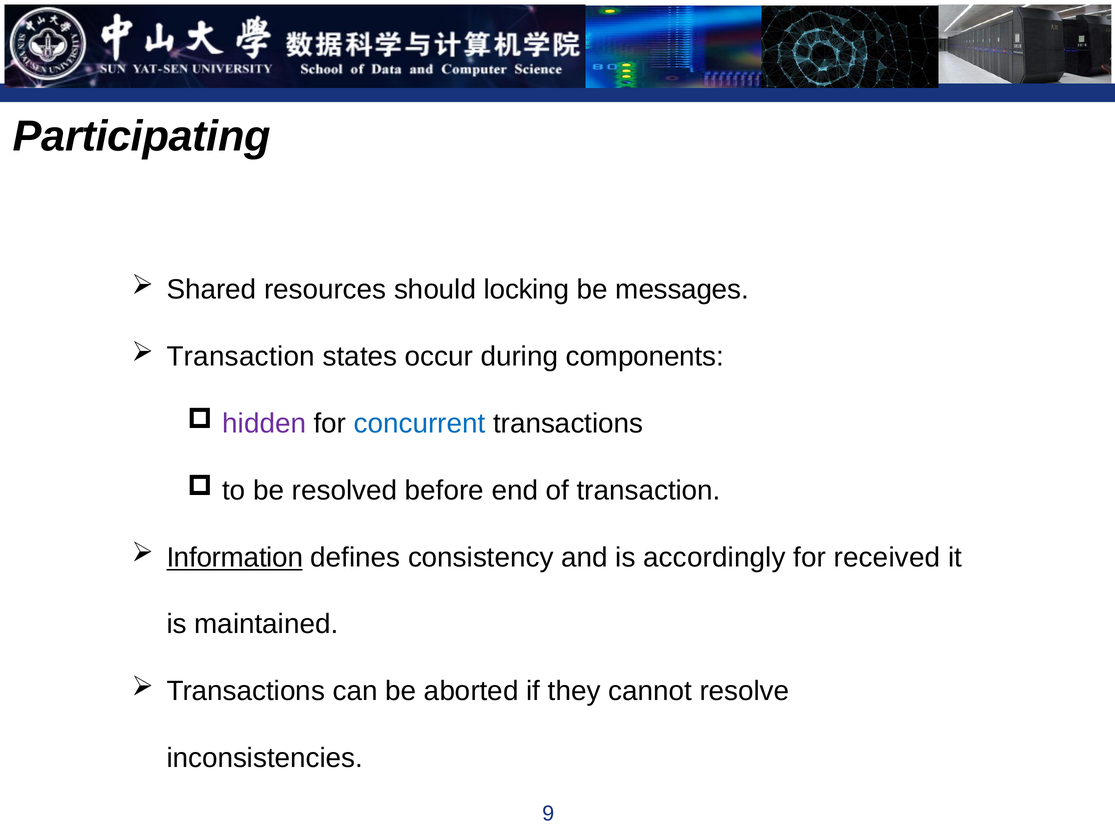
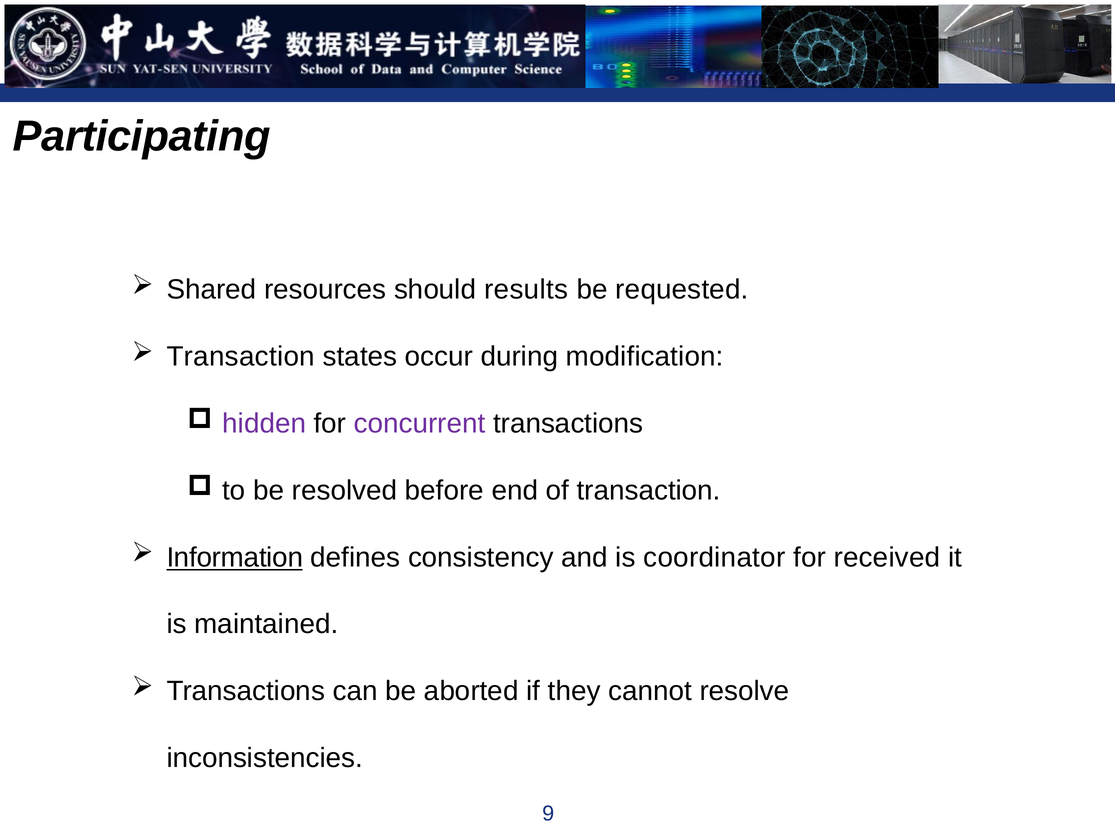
locking: locking -> results (526, 290)
messages: messages -> requested (682, 290)
components: components -> modification (645, 357)
concurrent colour: blue -> purple (420, 424)
accordingly: accordingly -> coordinator (714, 557)
